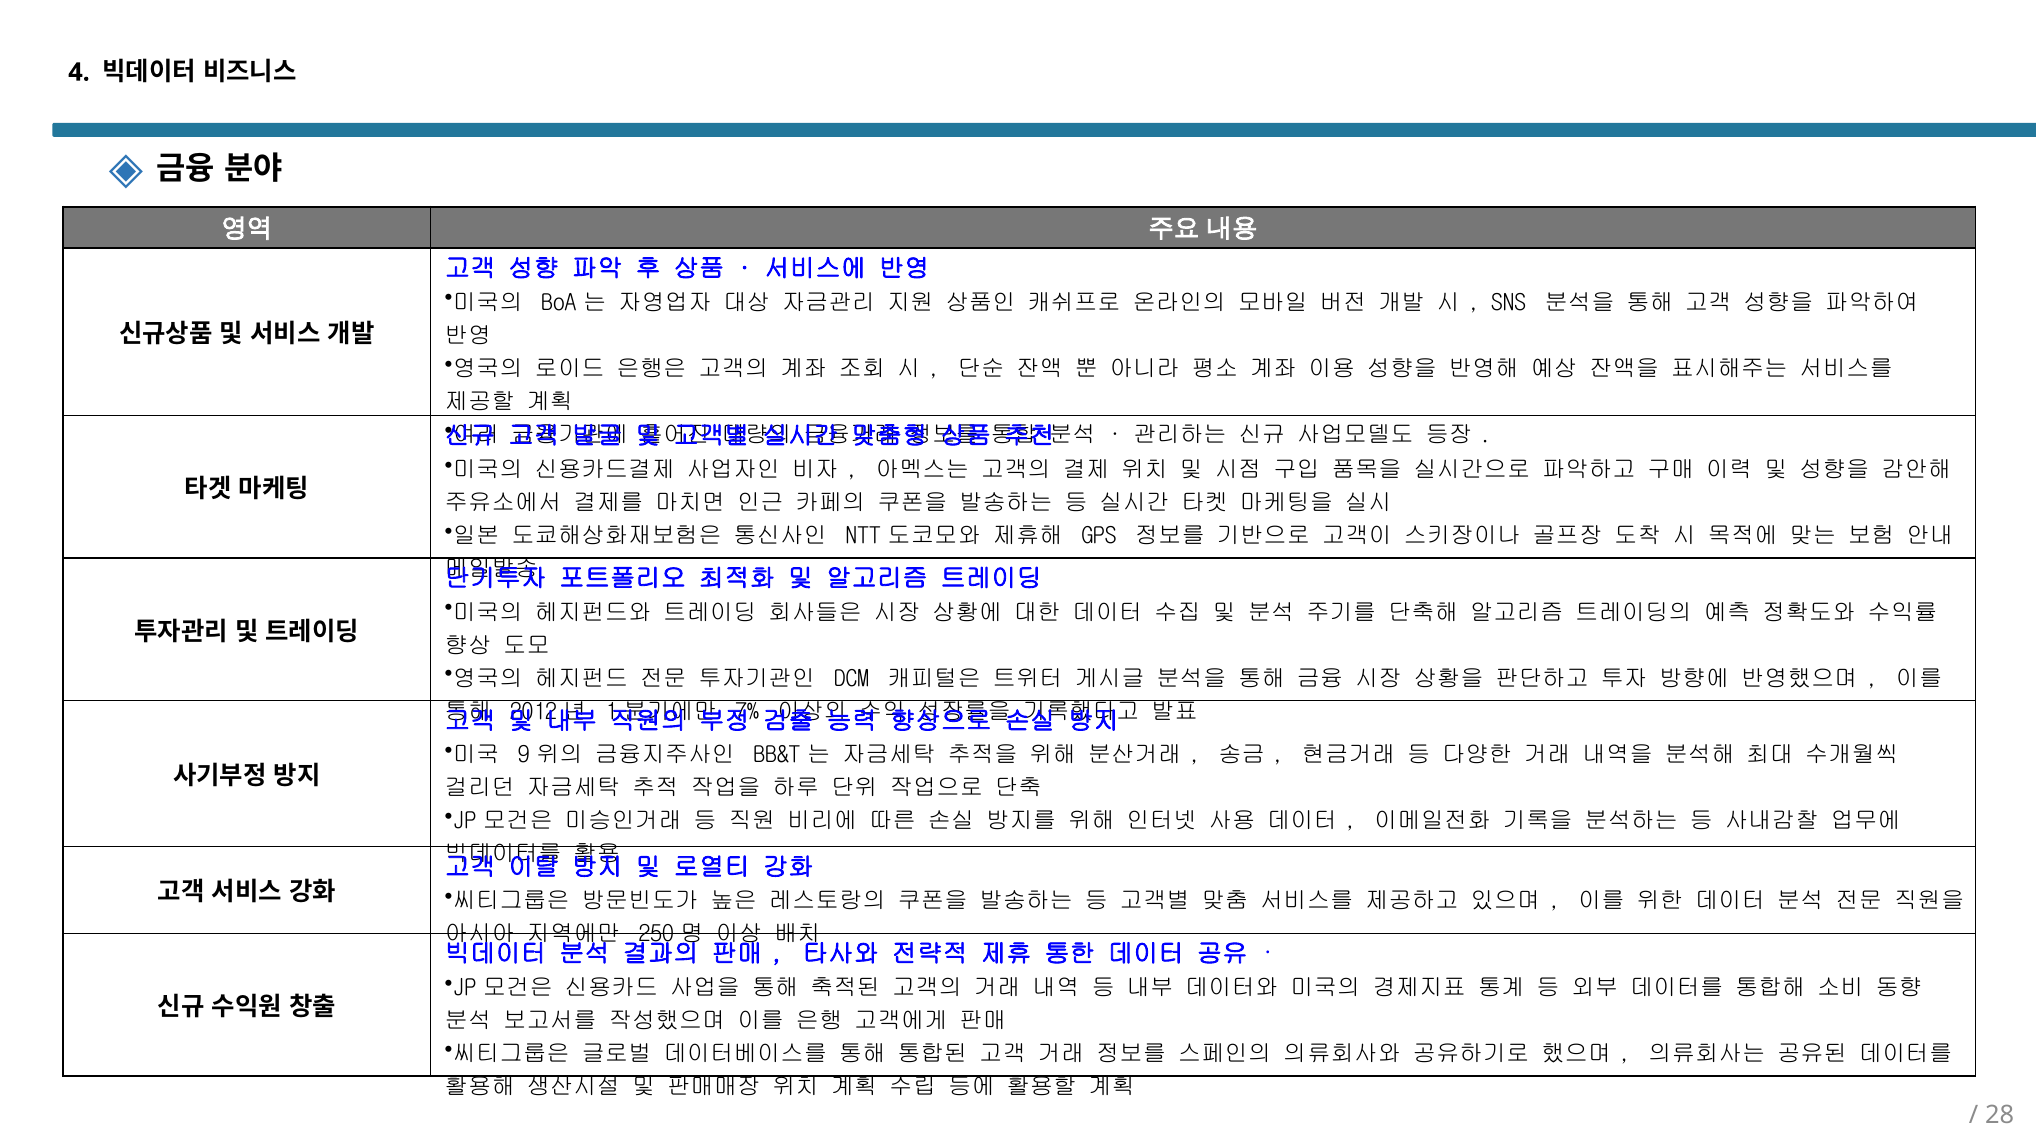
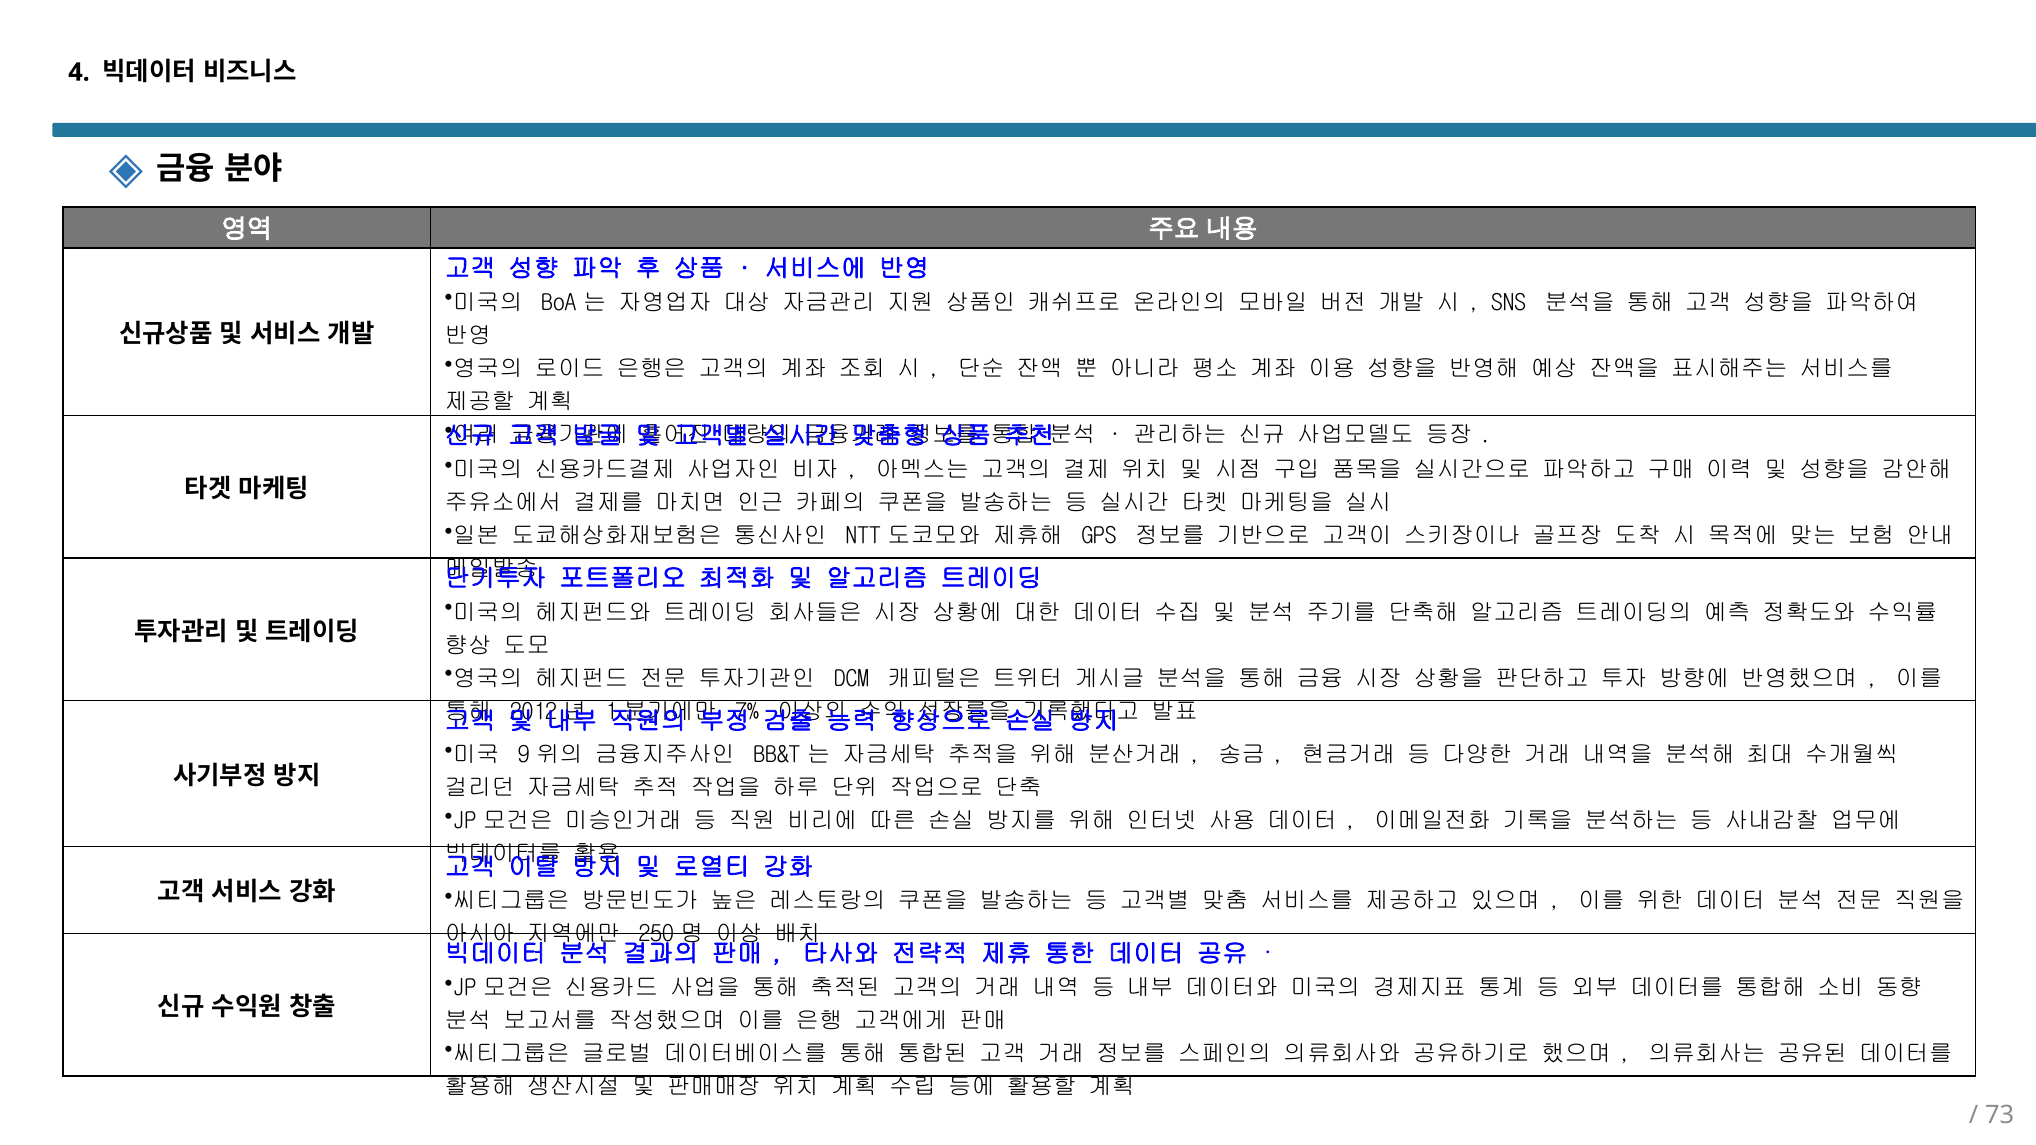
28: 28 -> 73 (2000, 1116)
